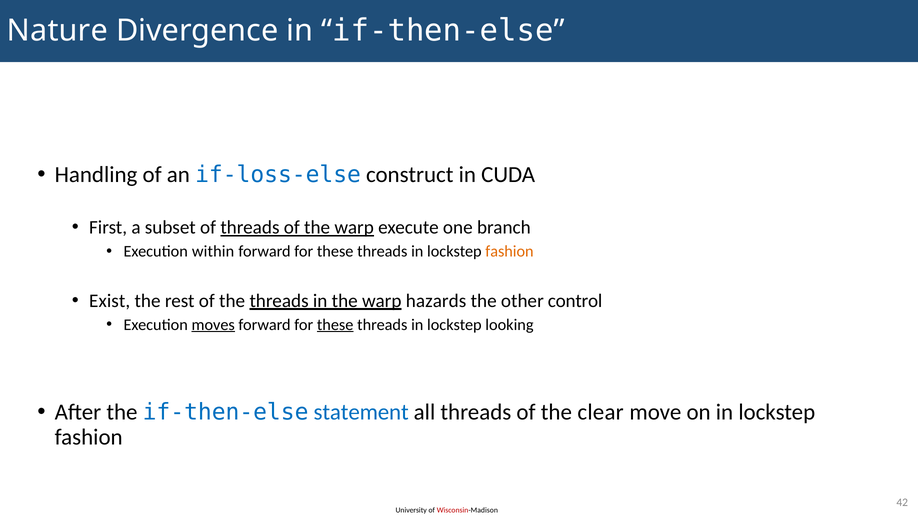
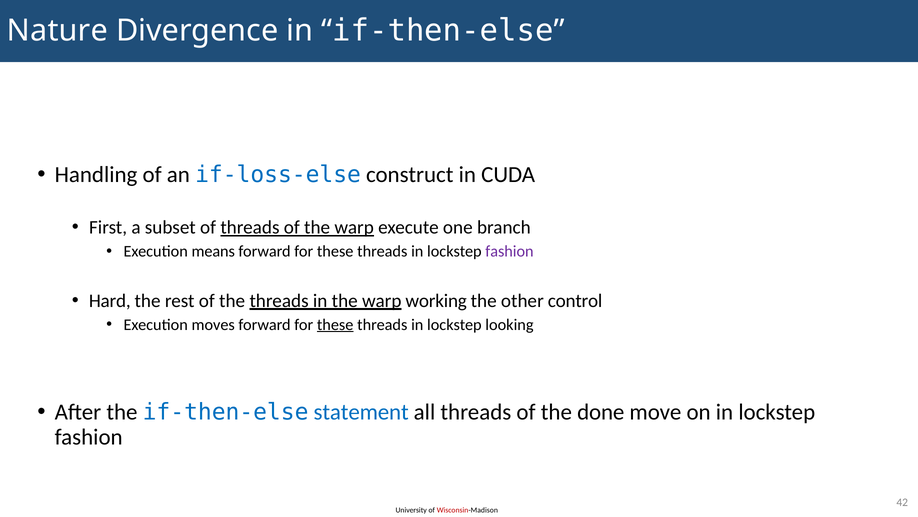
within: within -> means (213, 251)
fashion colour: orange -> purple (509, 251)
Exist: Exist -> Hard (110, 300)
hazards: hazards -> working (436, 300)
moves underline: present -> none (213, 324)
clear: clear -> done (601, 412)
